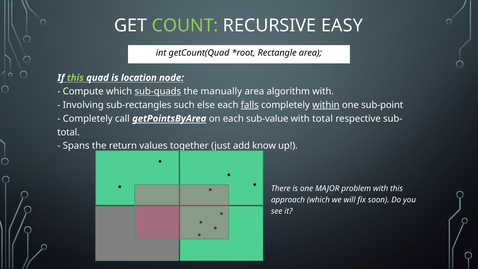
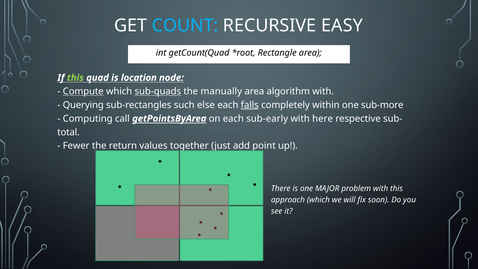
COUNT colour: light green -> light blue (185, 26)
Compute underline: none -> present (83, 91)
Involving: Involving -> Querying (83, 105)
within underline: present -> none (326, 105)
sub-point: sub-point -> sub-more (382, 105)
Completely: Completely -> Computing (88, 119)
sub-value: sub-value -> sub-early (267, 119)
with total: total -> here (323, 119)
Spans: Spans -> Fewer (76, 146)
know: know -> point (264, 146)
